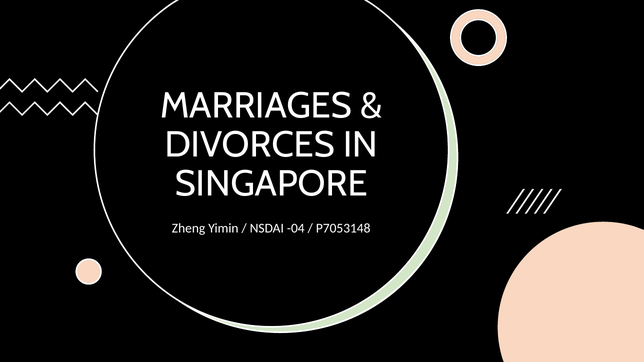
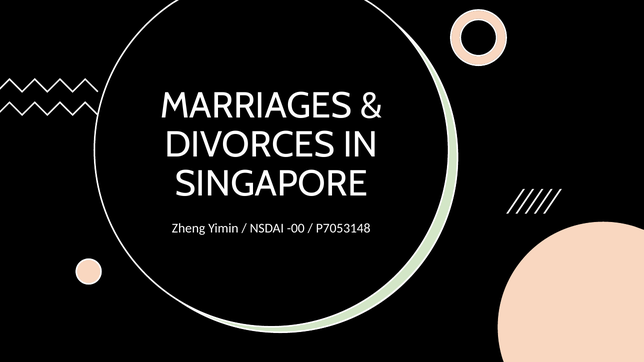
-04: -04 -> -00 (296, 228)
